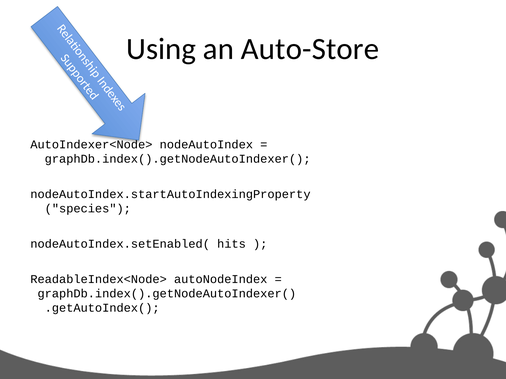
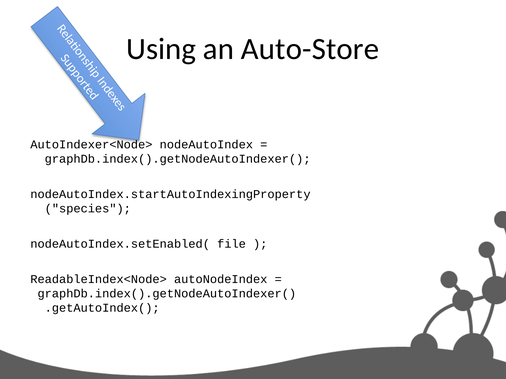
hits: hits -> file (232, 244)
